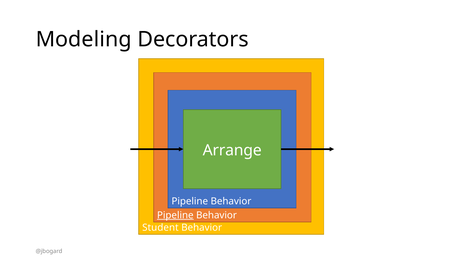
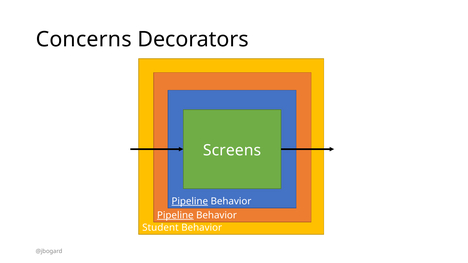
Modeling: Modeling -> Concerns (84, 39)
Arrange: Arrange -> Screens (232, 150)
Pipeline underline: none -> present (190, 201)
